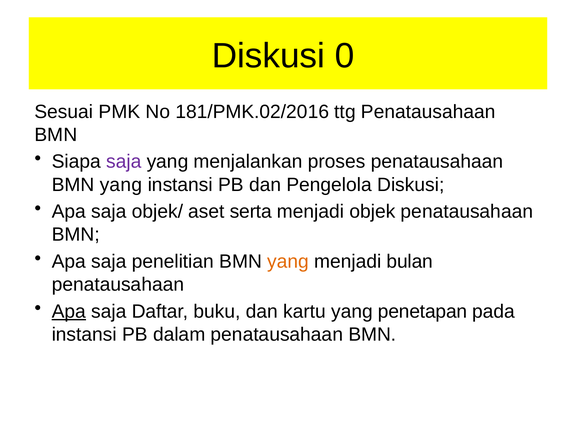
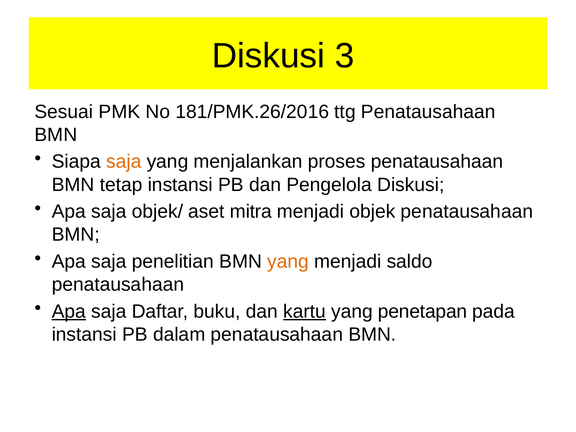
0: 0 -> 3 (345, 56)
181/PMK.02/2016: 181/PMK.02/2016 -> 181/PMK.26/2016 (252, 112)
saja colour: purple -> orange (124, 162)
yang: yang -> tetap (121, 185)
serta: serta -> mitra (251, 212)
bulan: bulan -> saldo (410, 261)
kartu underline: none -> present (305, 311)
